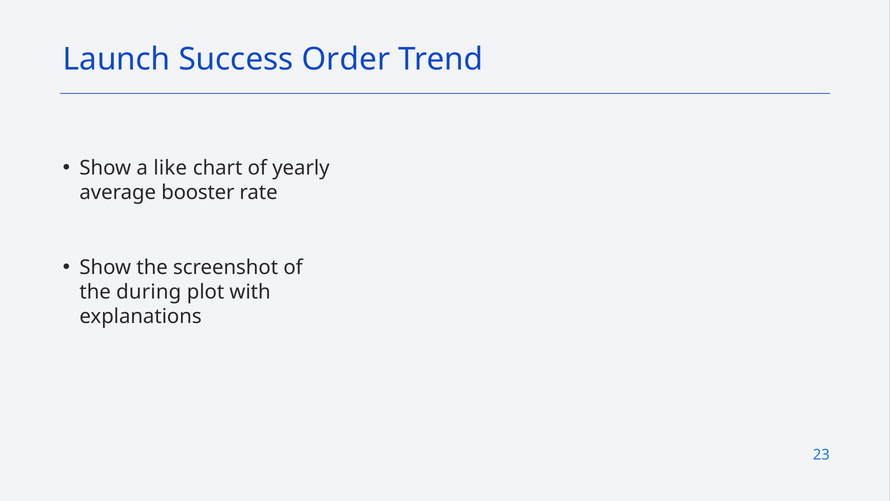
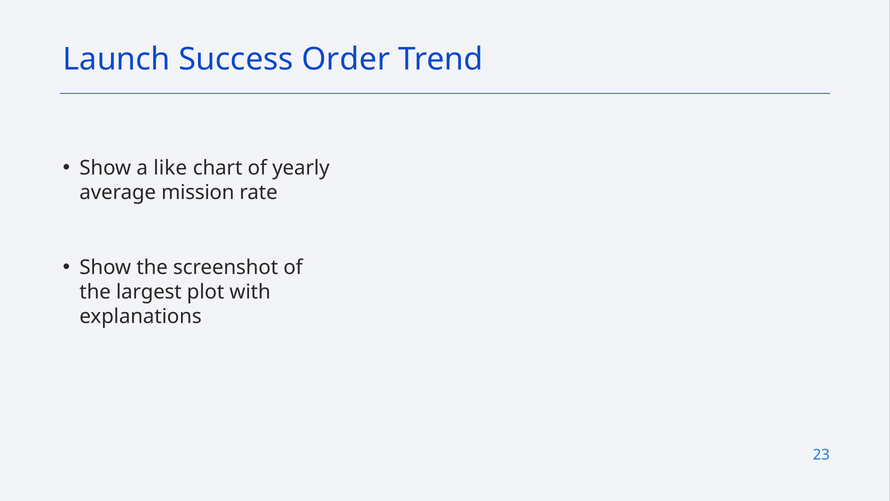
booster: booster -> mission (198, 192)
during: during -> largest (149, 292)
